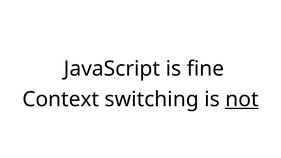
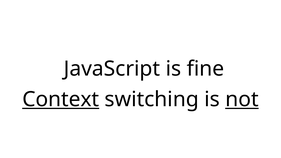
Context underline: none -> present (61, 99)
